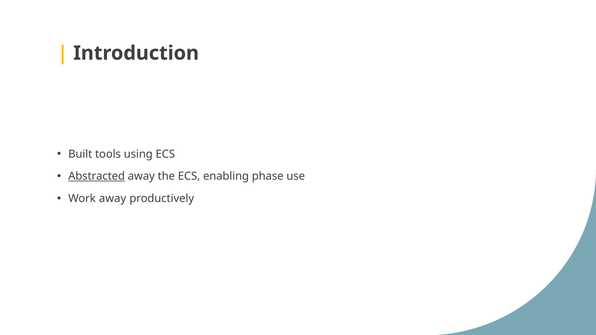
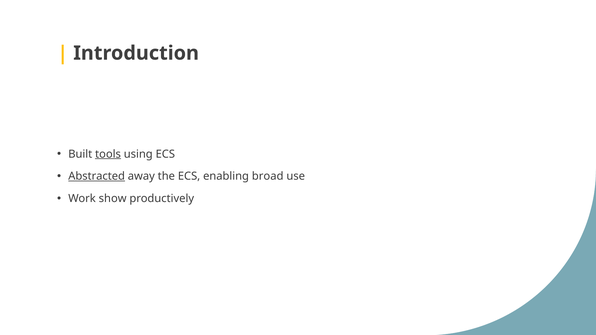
tools underline: none -> present (108, 154)
phase: phase -> broad (268, 176)
Work away: away -> show (113, 199)
